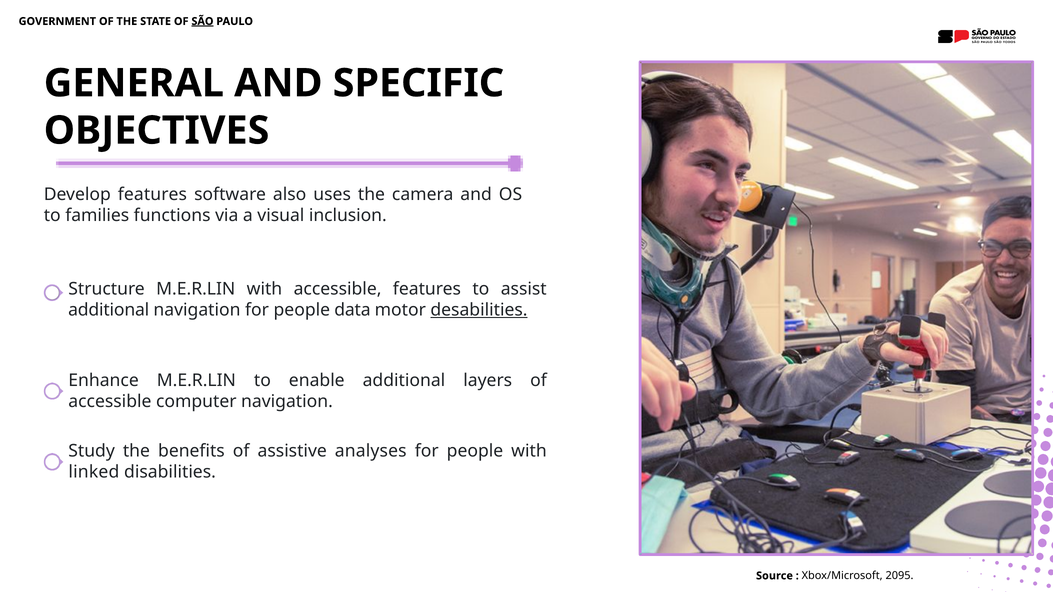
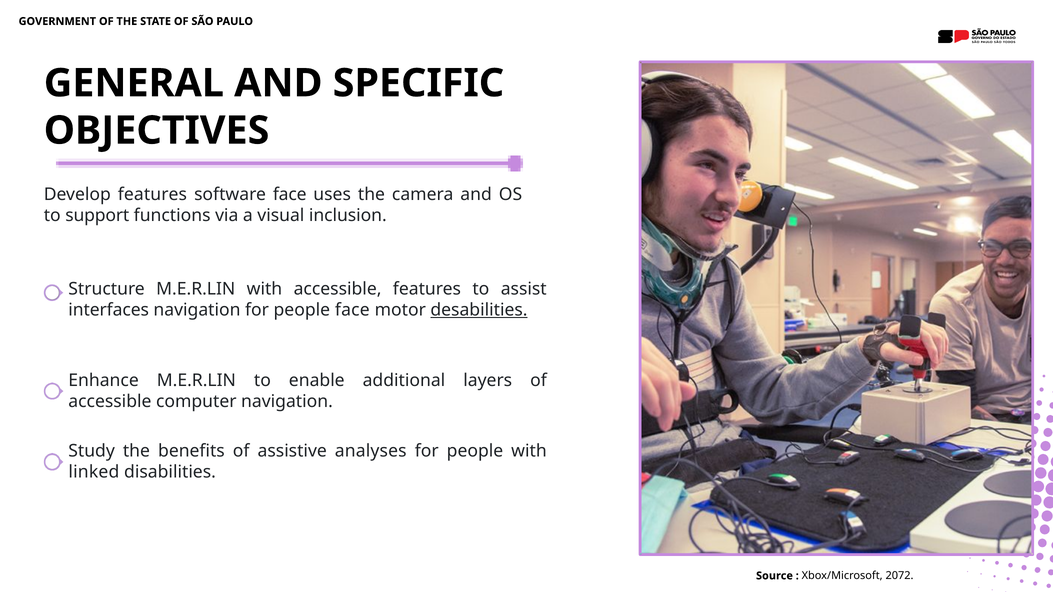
SÃO underline: present -> none (202, 21)
software also: also -> face (290, 194)
families: families -> support (97, 216)
additional: additional -> interfaces (109, 310)
people data: data -> face (352, 310)
2095: 2095 -> 2072 (900, 576)
